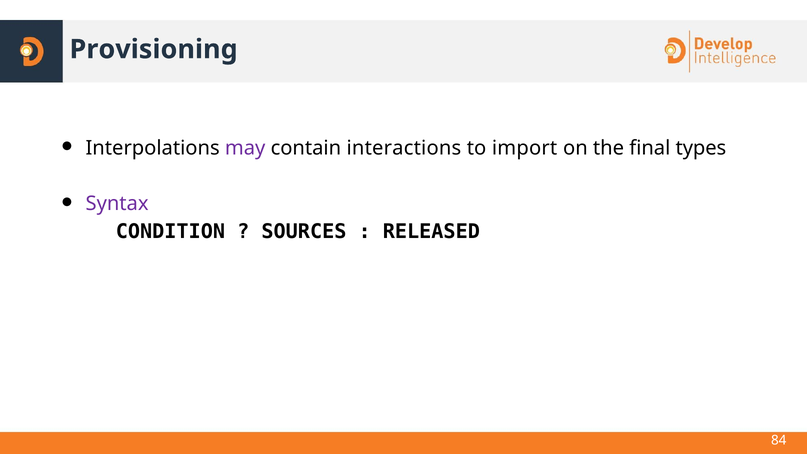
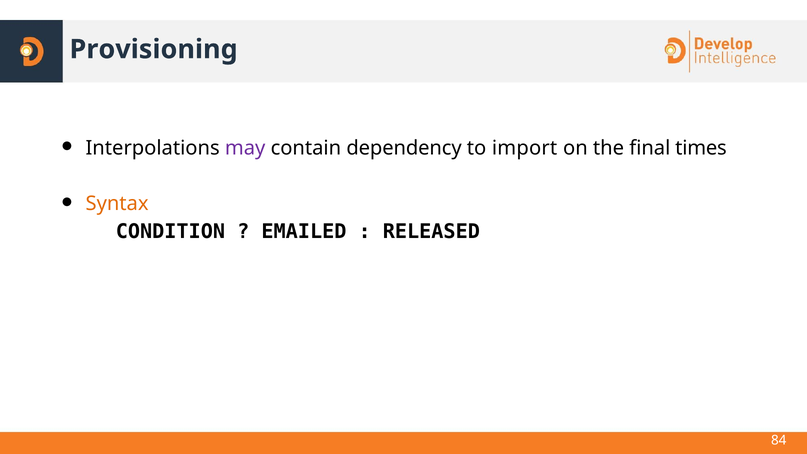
interactions: interactions -> dependency (404, 148)
types: types -> times (701, 148)
Syntax colour: purple -> orange (117, 204)
SOURCES: SOURCES -> EMAILED (304, 231)
